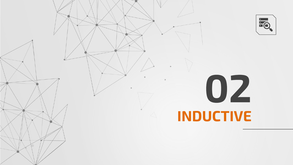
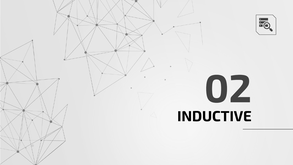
INDUCTIVE colour: orange -> black (214, 116)
